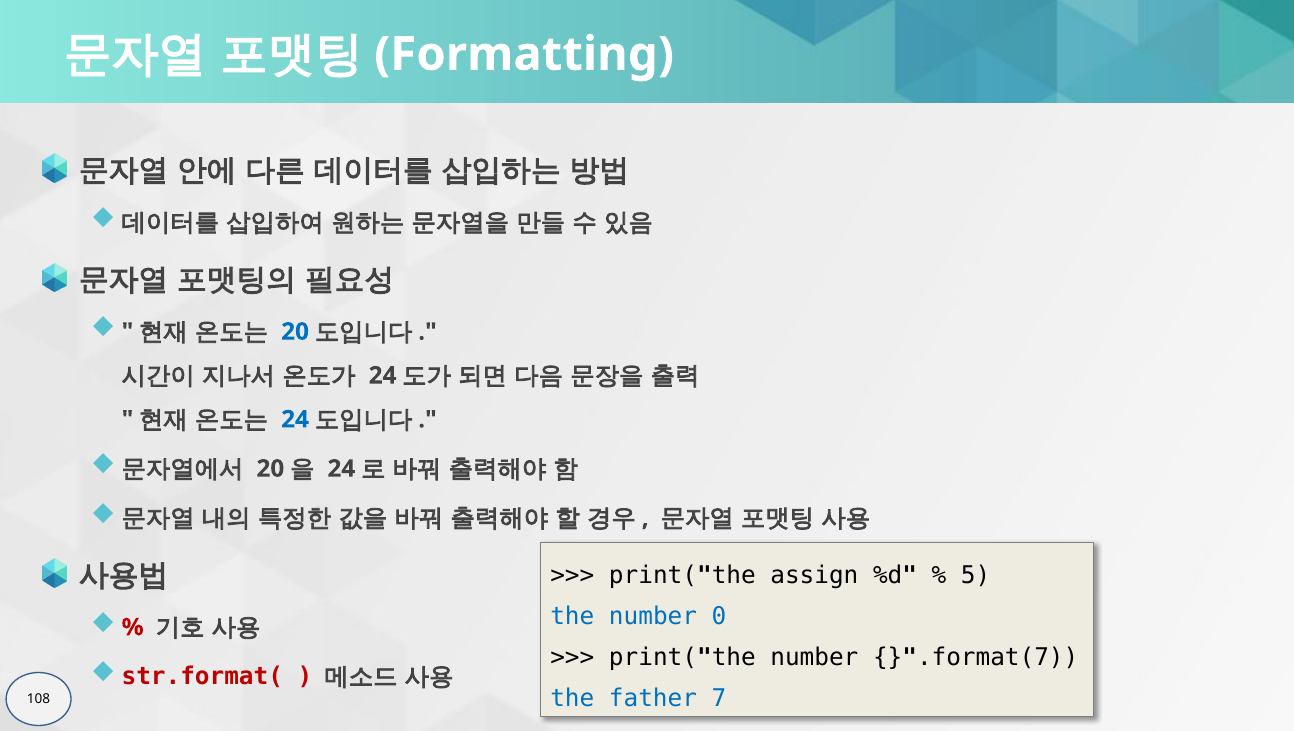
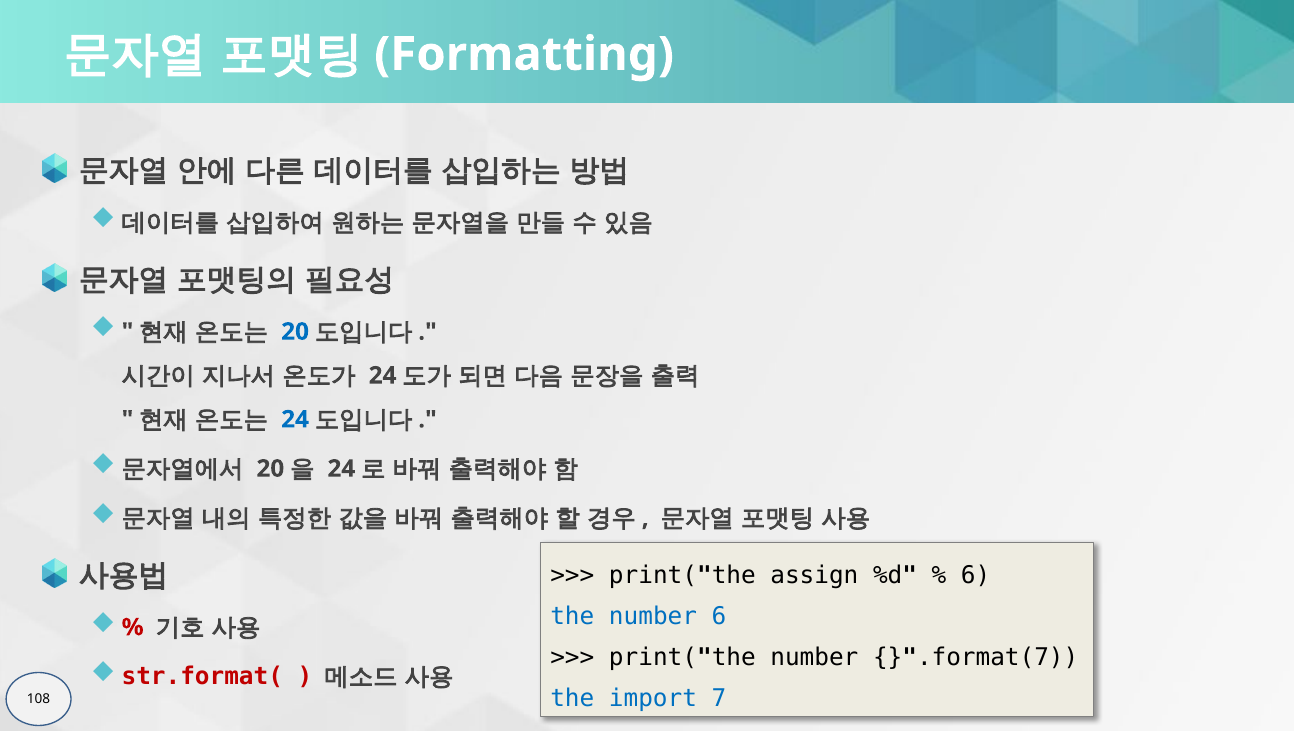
5: 5 -> 6 (976, 576)
number 0: 0 -> 6 (719, 617)
father: father -> import (653, 699)
